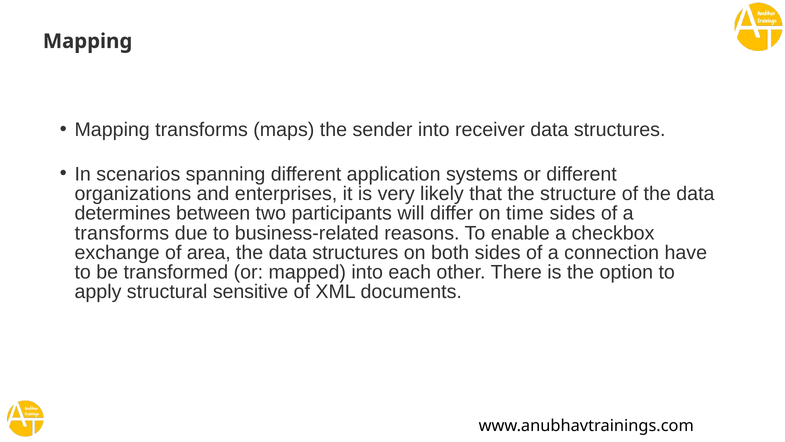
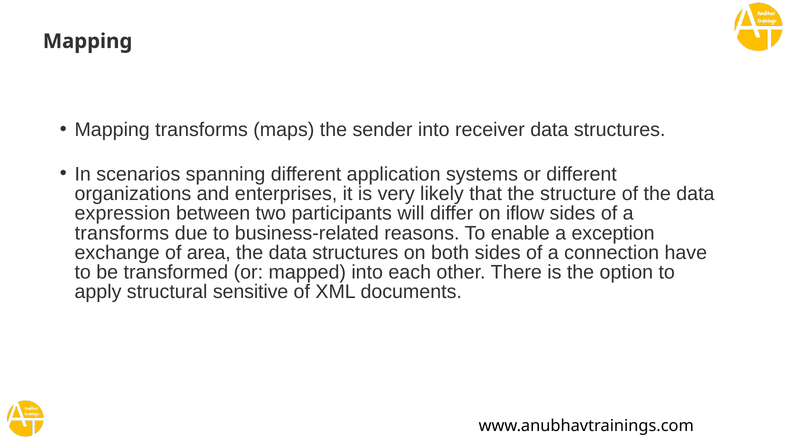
determines: determines -> expression (123, 213)
time: time -> iflow (525, 213)
checkbox: checkbox -> exception (613, 233)
